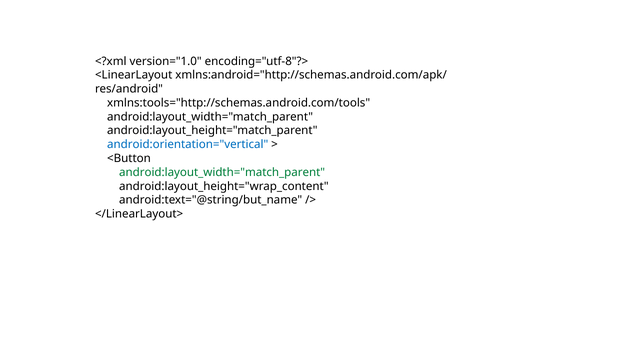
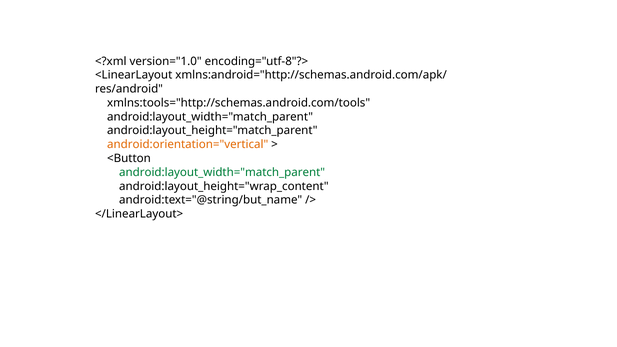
android:orientation="vertical colour: blue -> orange (188, 145)
